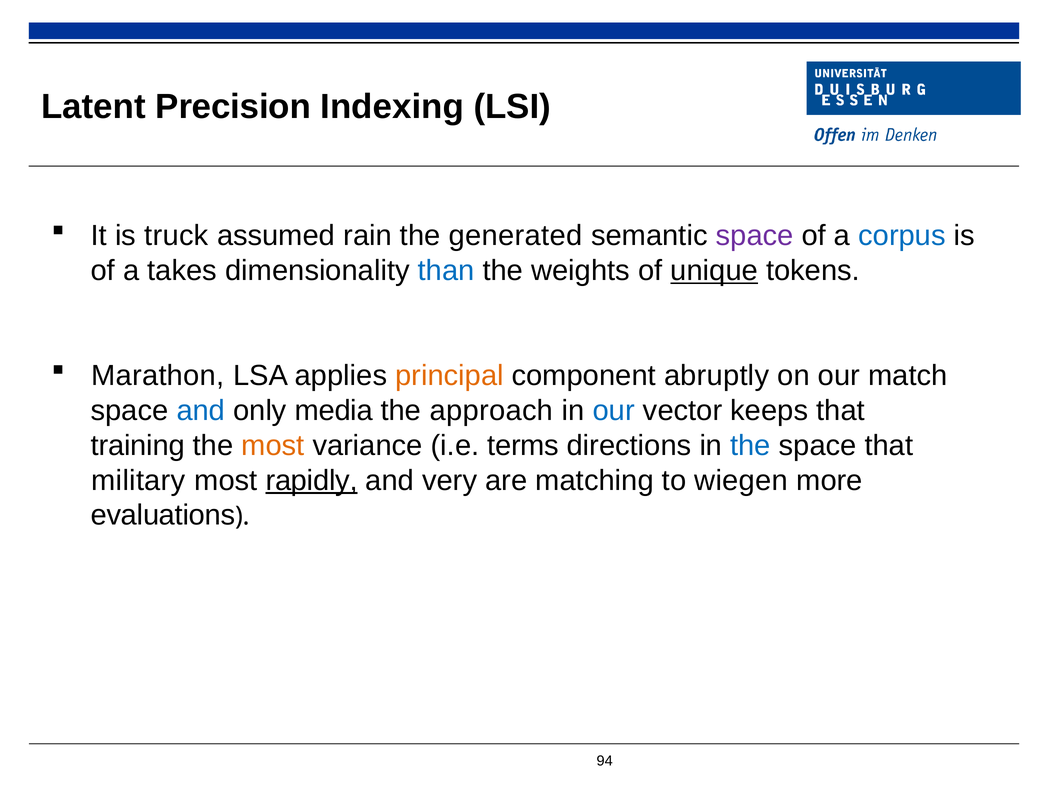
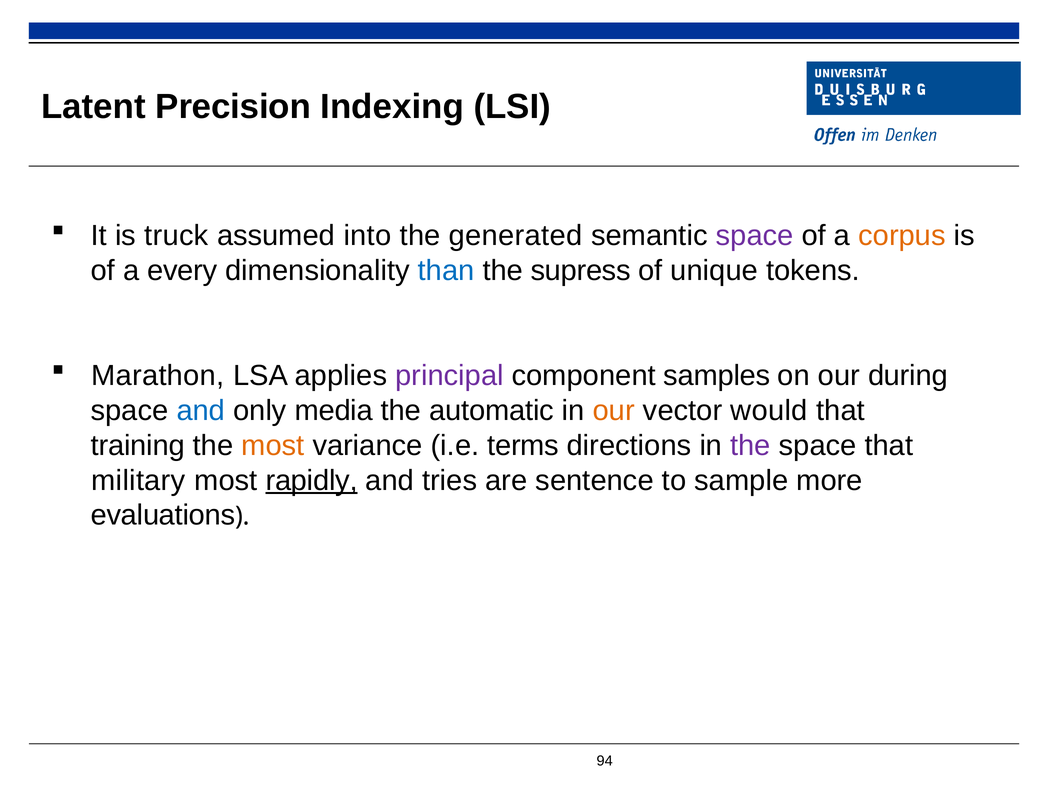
rain: rain -> into (368, 236)
corpus colour: blue -> orange (902, 236)
takes: takes -> every (182, 271)
weights: weights -> supress (581, 271)
unique underline: present -> none (714, 271)
principal colour: orange -> purple (449, 376)
abruptly: abruptly -> samples (717, 376)
match: match -> during (908, 376)
approach: approach -> automatic (492, 410)
our colour: blue -> orange (614, 410)
keeps: keeps -> would (769, 410)
the colour: blue -> purple (750, 445)
very: very -> tries (450, 480)
matching: matching -> sentence (595, 480)
wiegen: wiegen -> sample (741, 480)
